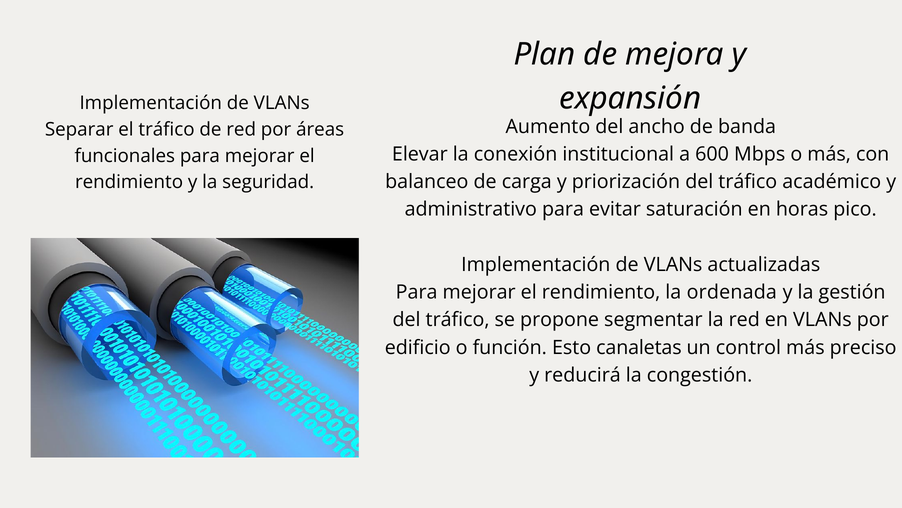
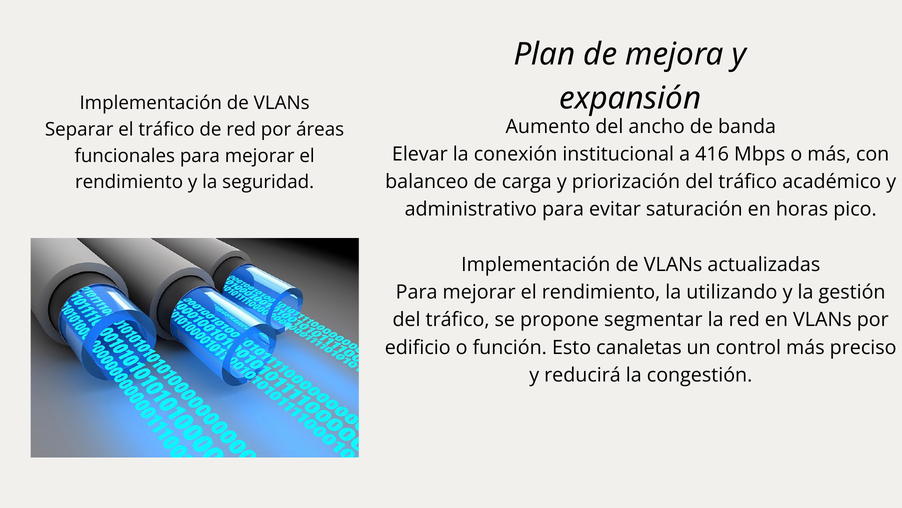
600: 600 -> 416 (712, 154)
ordenada: ordenada -> utilizando (732, 292)
